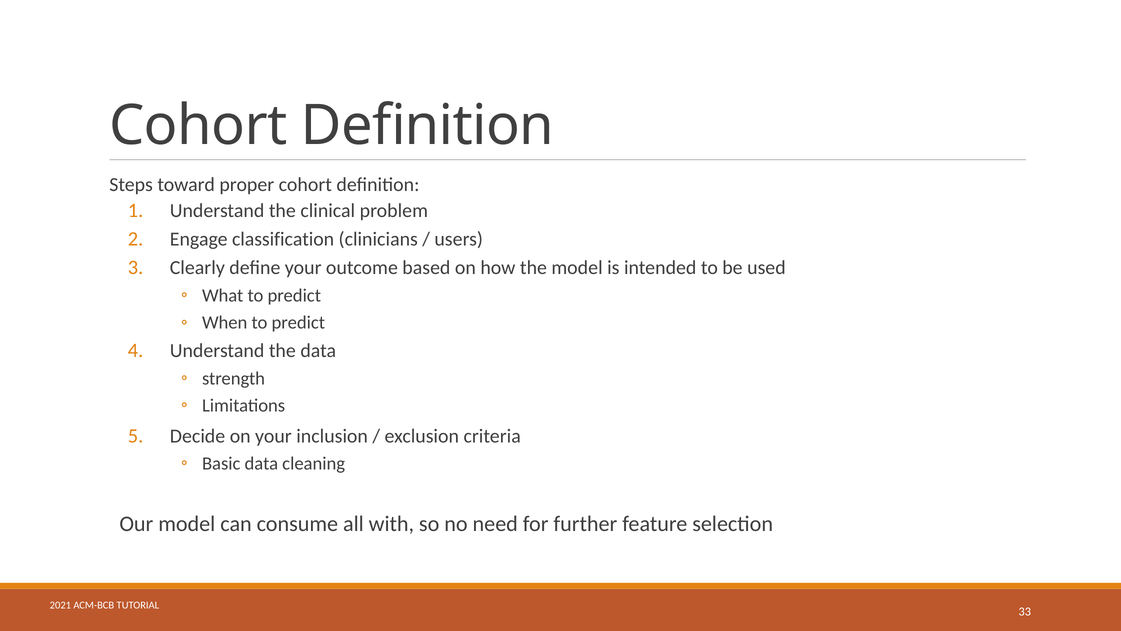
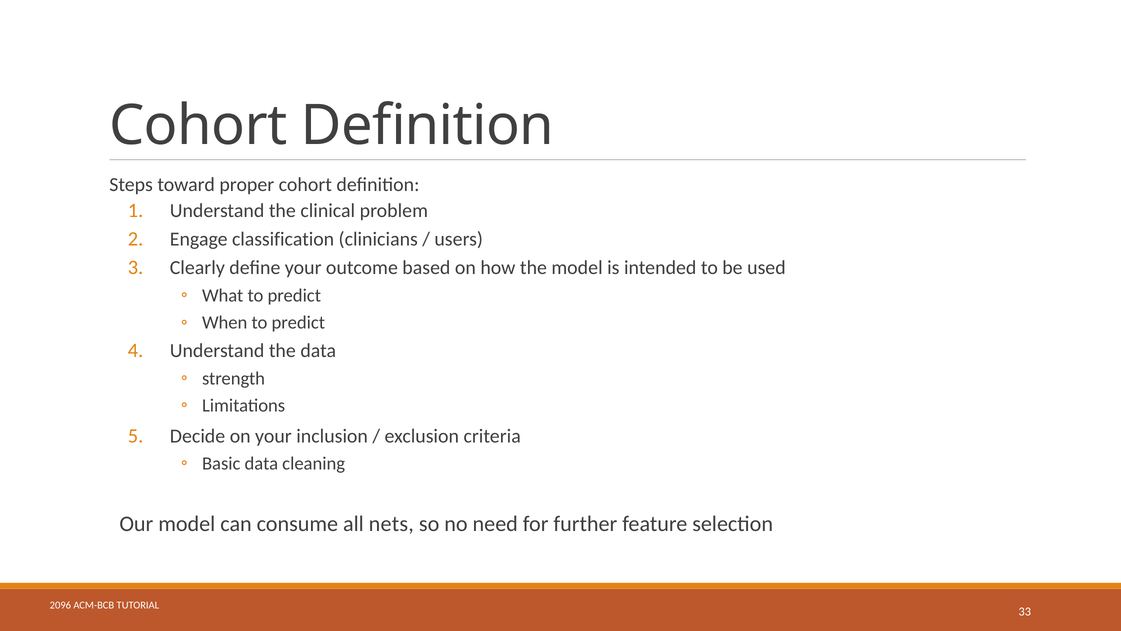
with: with -> nets (391, 523)
2021: 2021 -> 2096 (60, 605)
